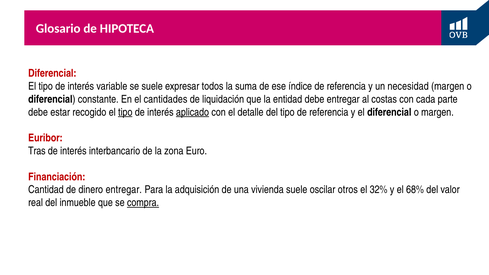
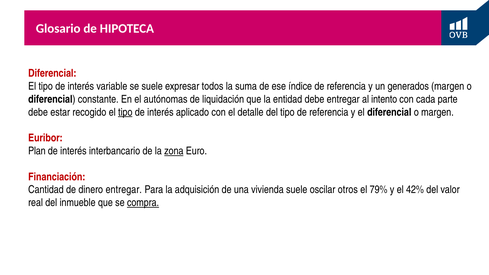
necesidad: necesidad -> generados (408, 86)
cantidades: cantidades -> autónomas (166, 99)
costas: costas -> intento (384, 99)
aplicado underline: present -> none (192, 112)
Tras: Tras -> Plan (37, 151)
zona underline: none -> present (174, 151)
32%: 32% -> 79% (379, 190)
68%: 68% -> 42% (415, 190)
